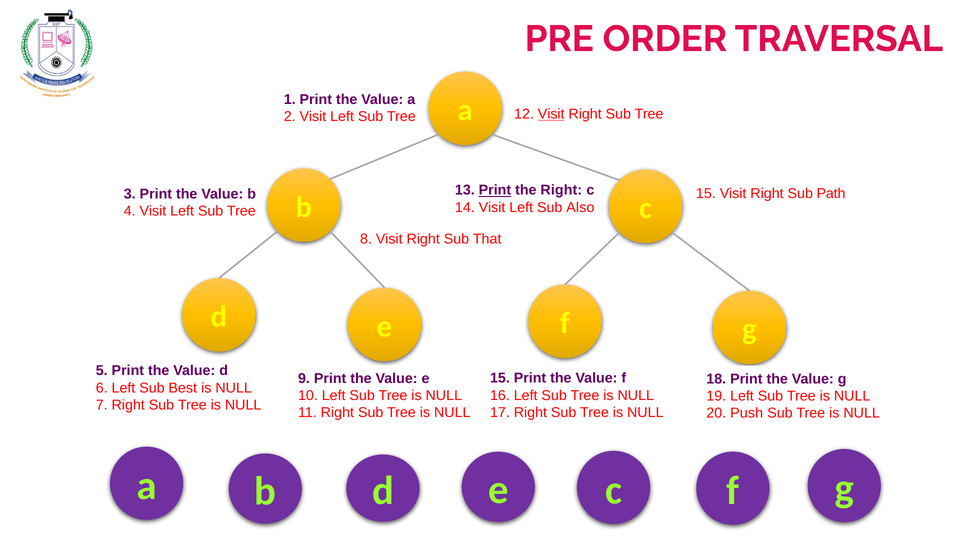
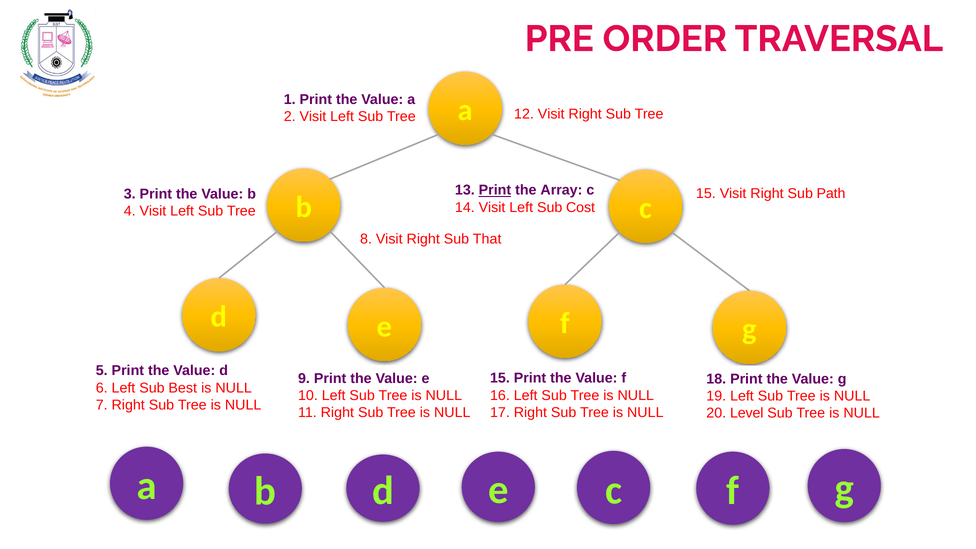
Visit underline: present -> none (551, 114)
the Right: Right -> Array (561, 190)
Also: Also -> Cost (581, 207)
Push: Push -> Level (747, 413)
